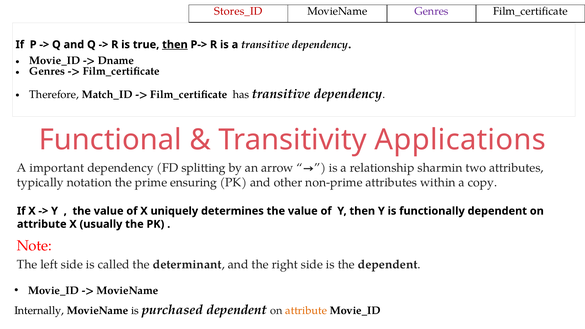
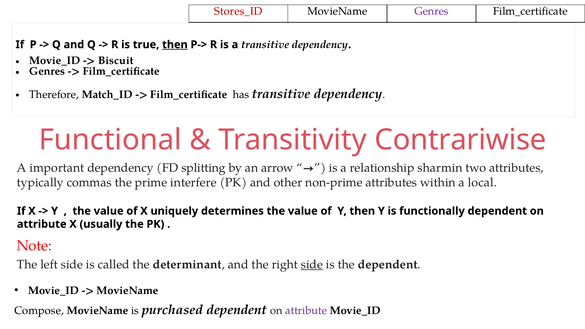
Dname: Dname -> Biscuit (116, 60)
Applications: Applications -> Contrariwise (460, 140)
notation: notation -> commas (89, 183)
ensuring: ensuring -> interfere (193, 183)
copy: copy -> local (482, 183)
side underline: none -> present (312, 264)
Internally: Internally -> Compose (39, 311)
attribute colour: orange -> purple (306, 311)
